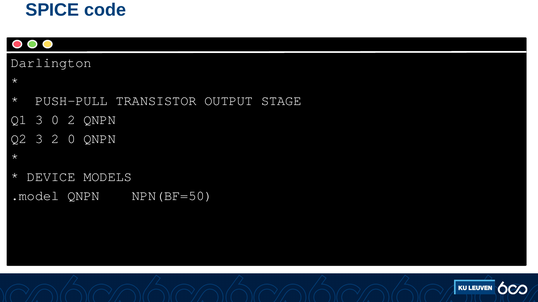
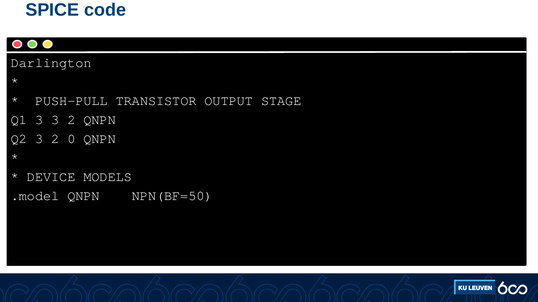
3 0: 0 -> 3 (55, 120)
